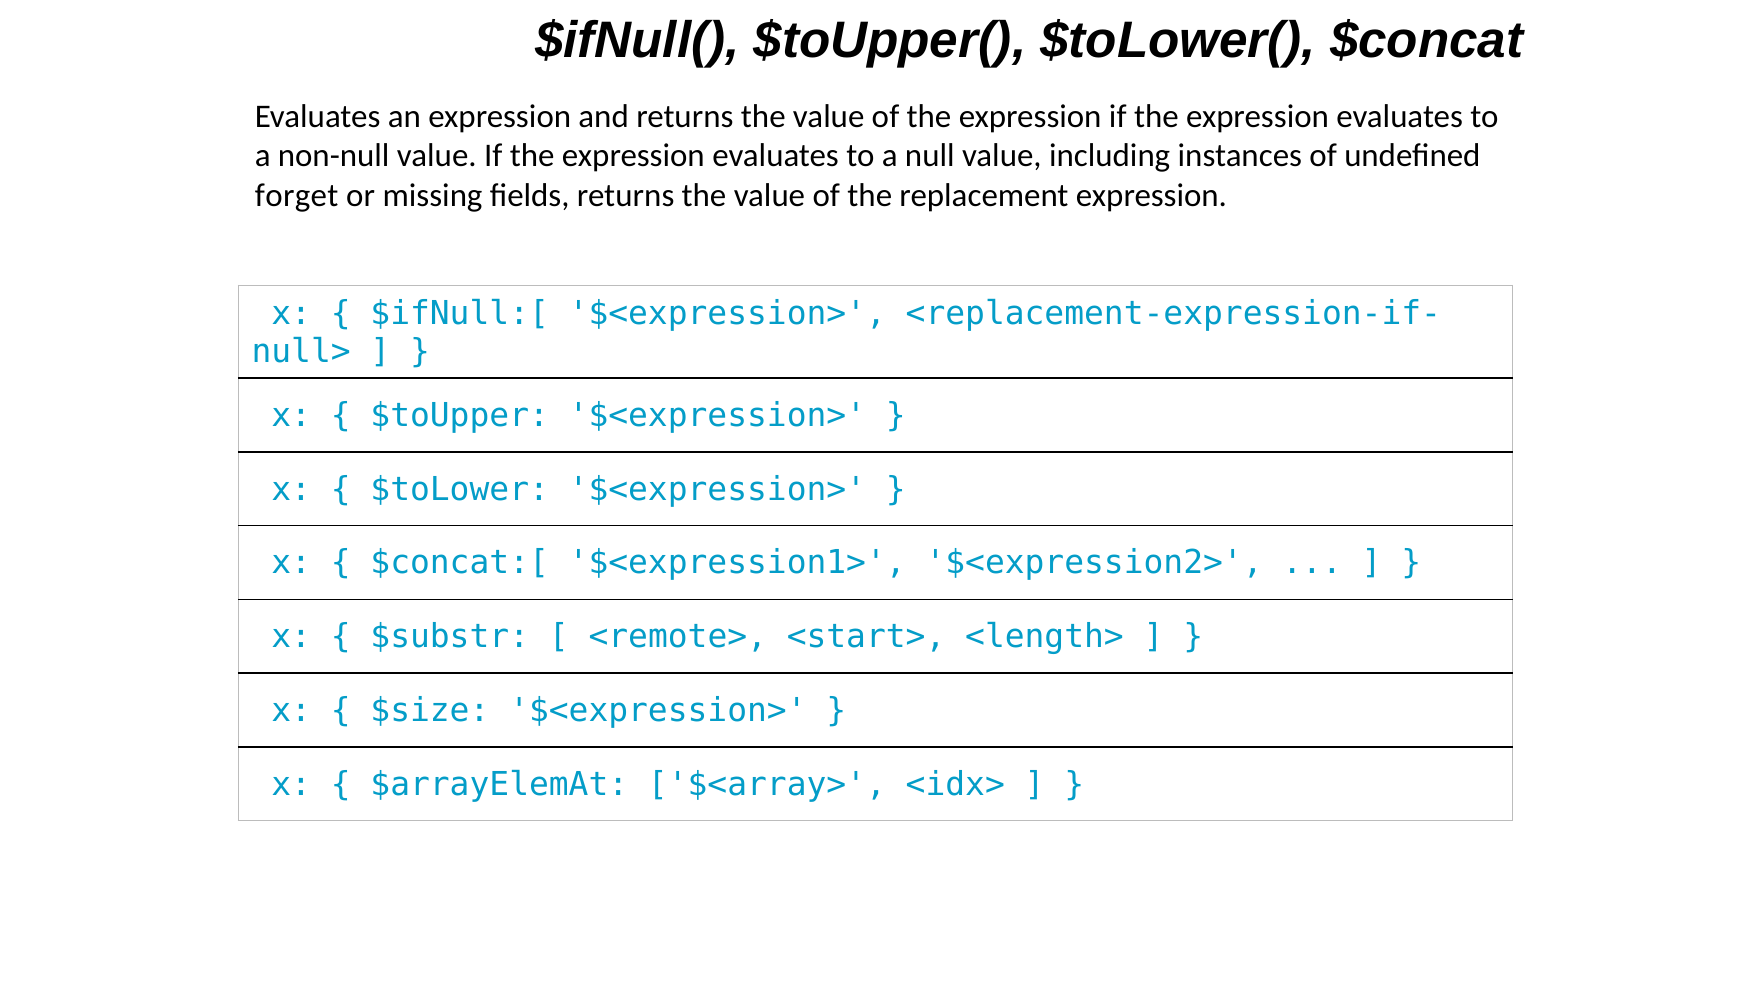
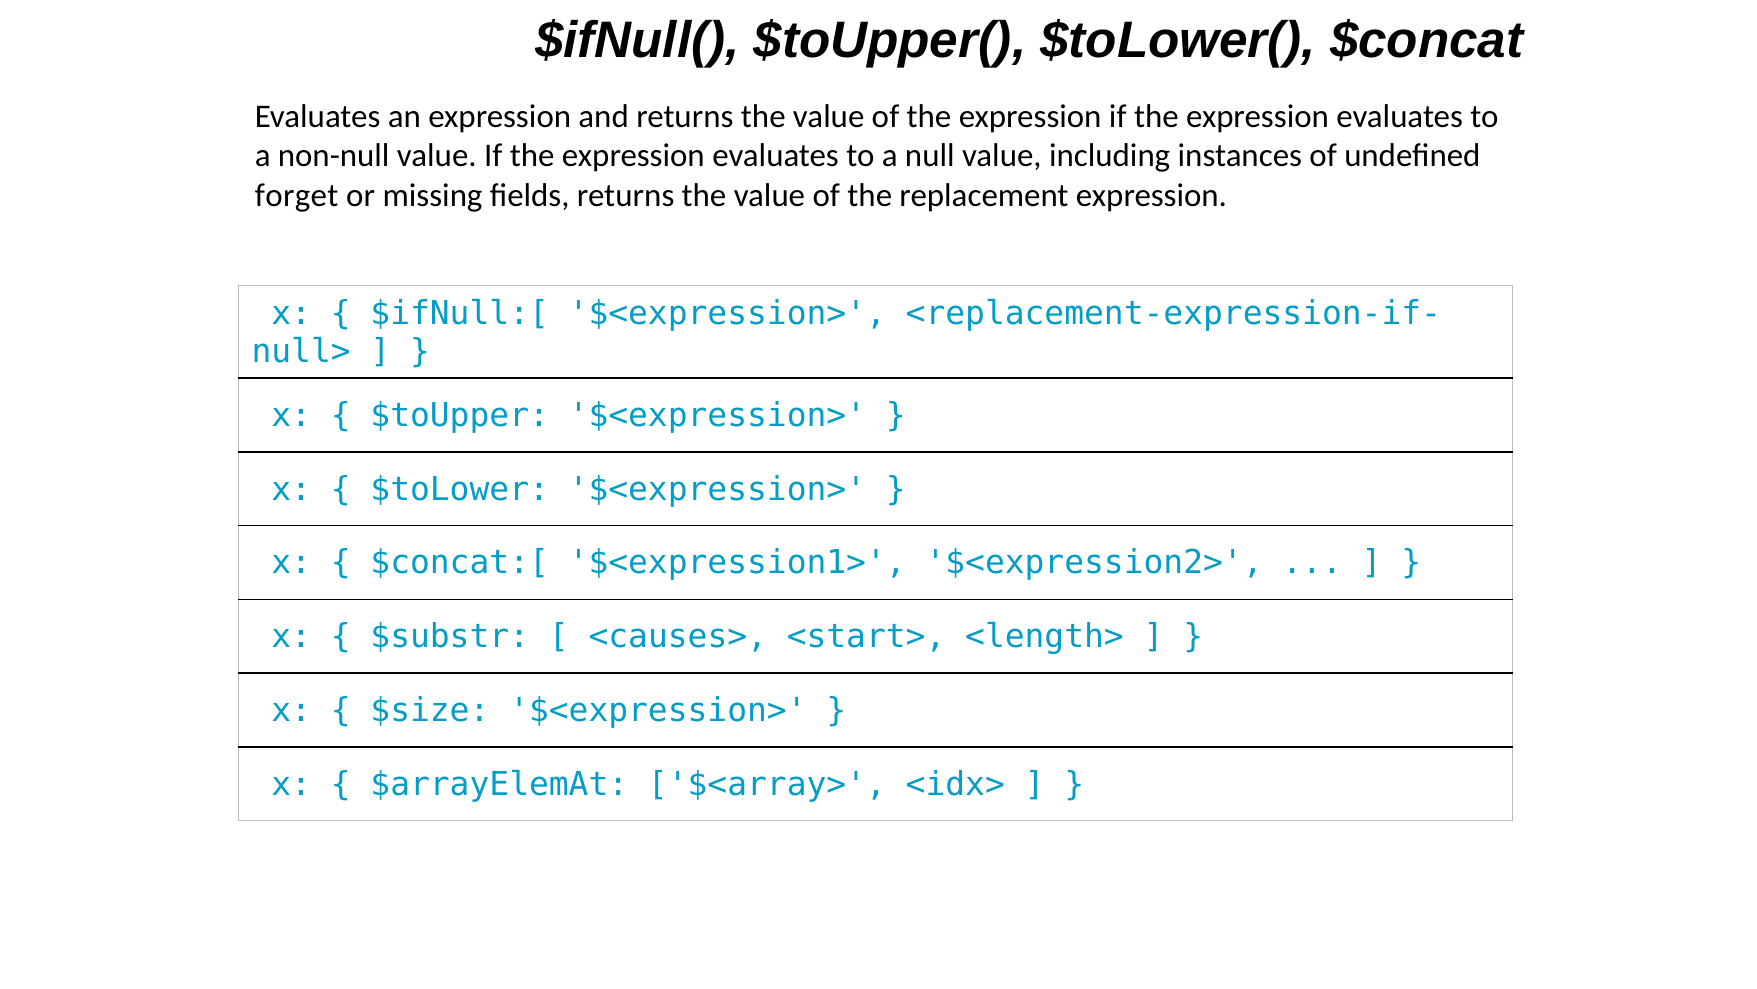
<remote>: <remote> -> <causes> (678, 636)
